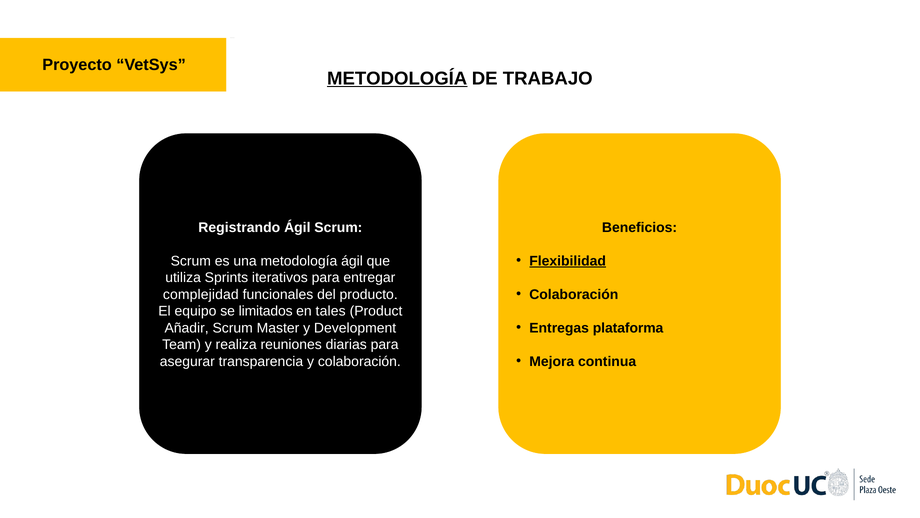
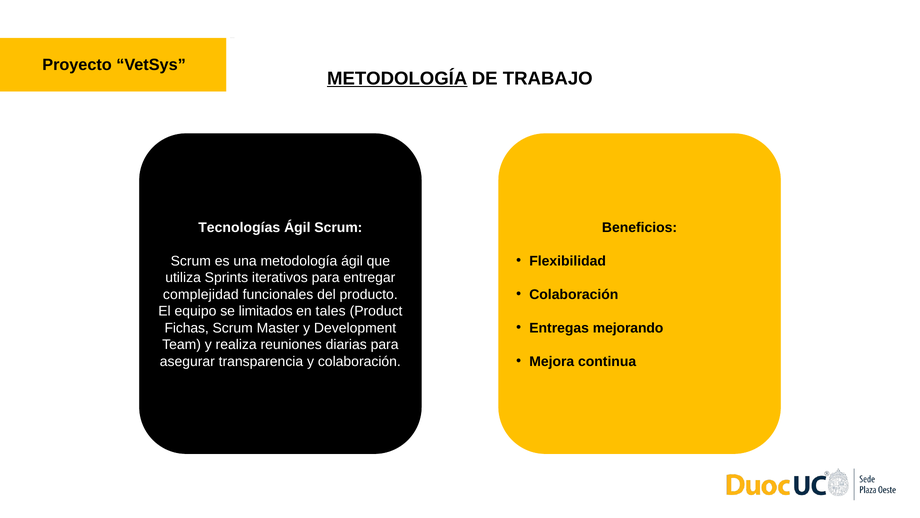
Registrando: Registrando -> Tecnologías (239, 227)
Flexibilidad underline: present -> none (568, 261)
plataforma: plataforma -> mejorando (628, 328)
Añadir: Añadir -> Fichas (187, 328)
